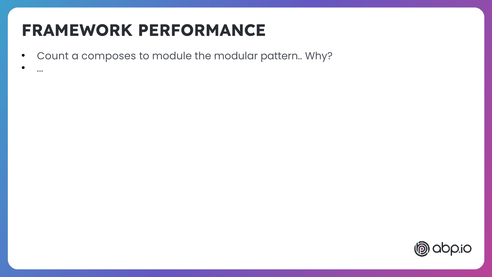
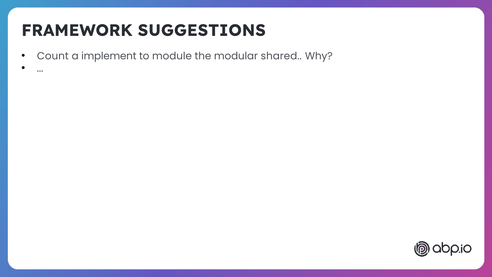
PERFORMANCE: PERFORMANCE -> SUGGESTIONS (202, 30)
composes: composes -> implement (109, 56)
pattern: pattern -> shared (281, 56)
